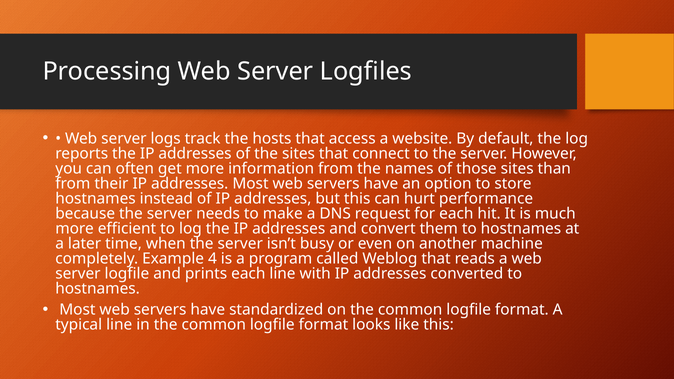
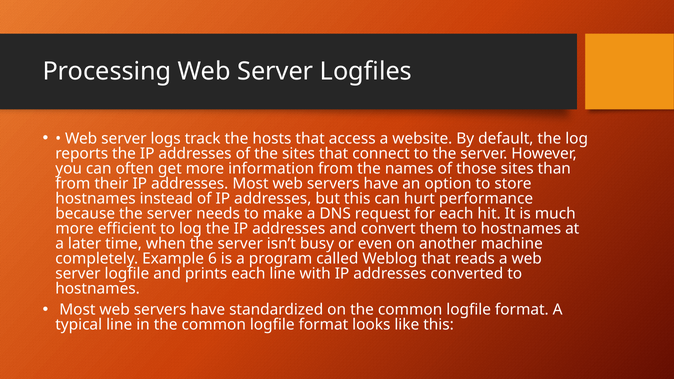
4: 4 -> 6 (212, 259)
